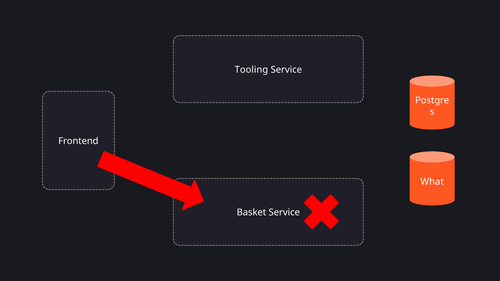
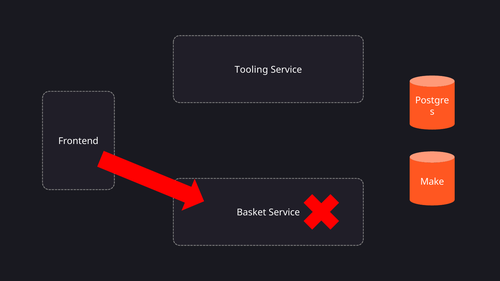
What: What -> Make (432, 182)
